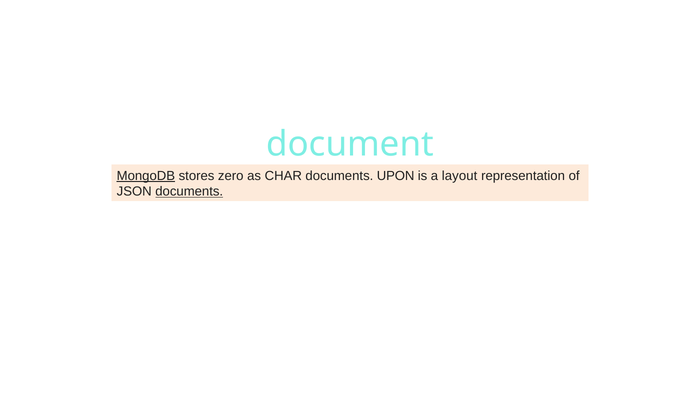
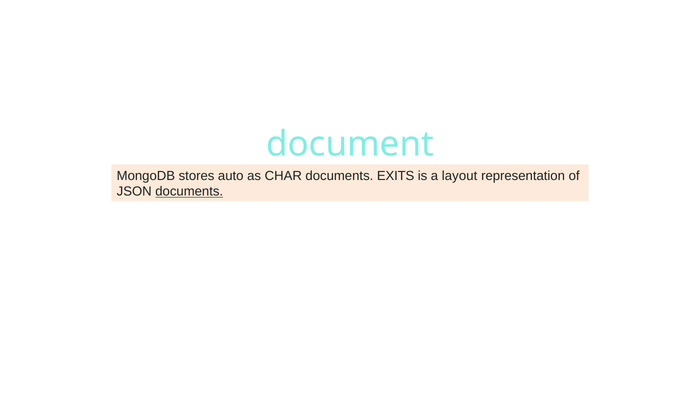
MongoDB underline: present -> none (146, 176)
zero: zero -> auto (231, 176)
UPON: UPON -> EXITS (396, 176)
